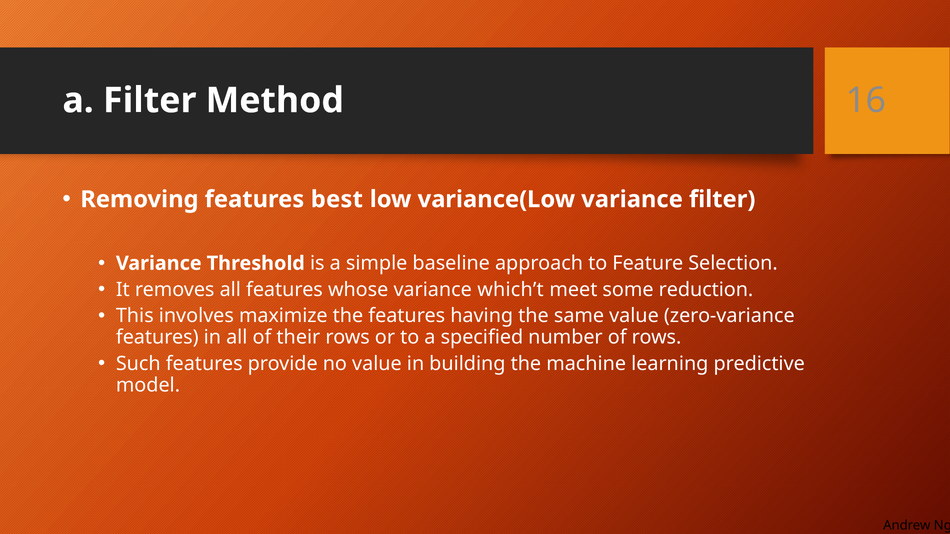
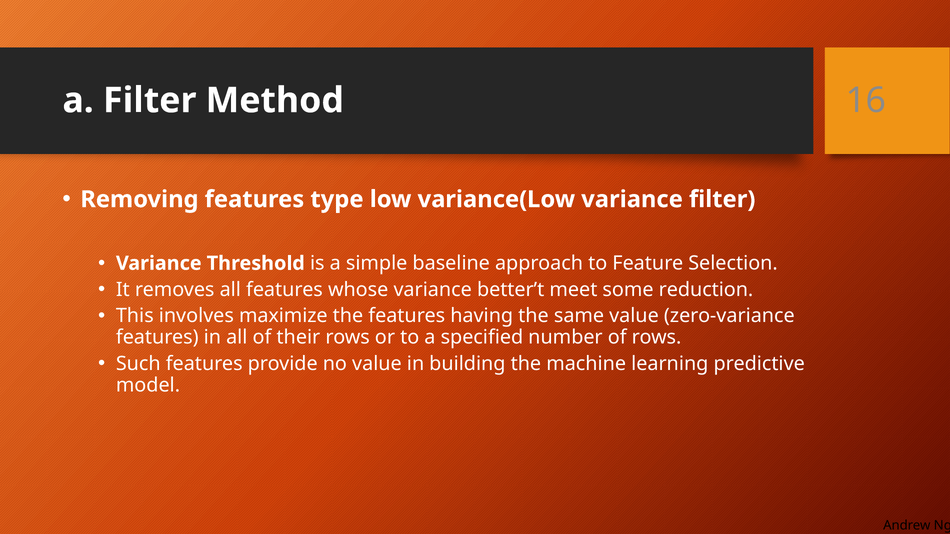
best: best -> type (337, 200)
which’t: which’t -> better’t (511, 290)
